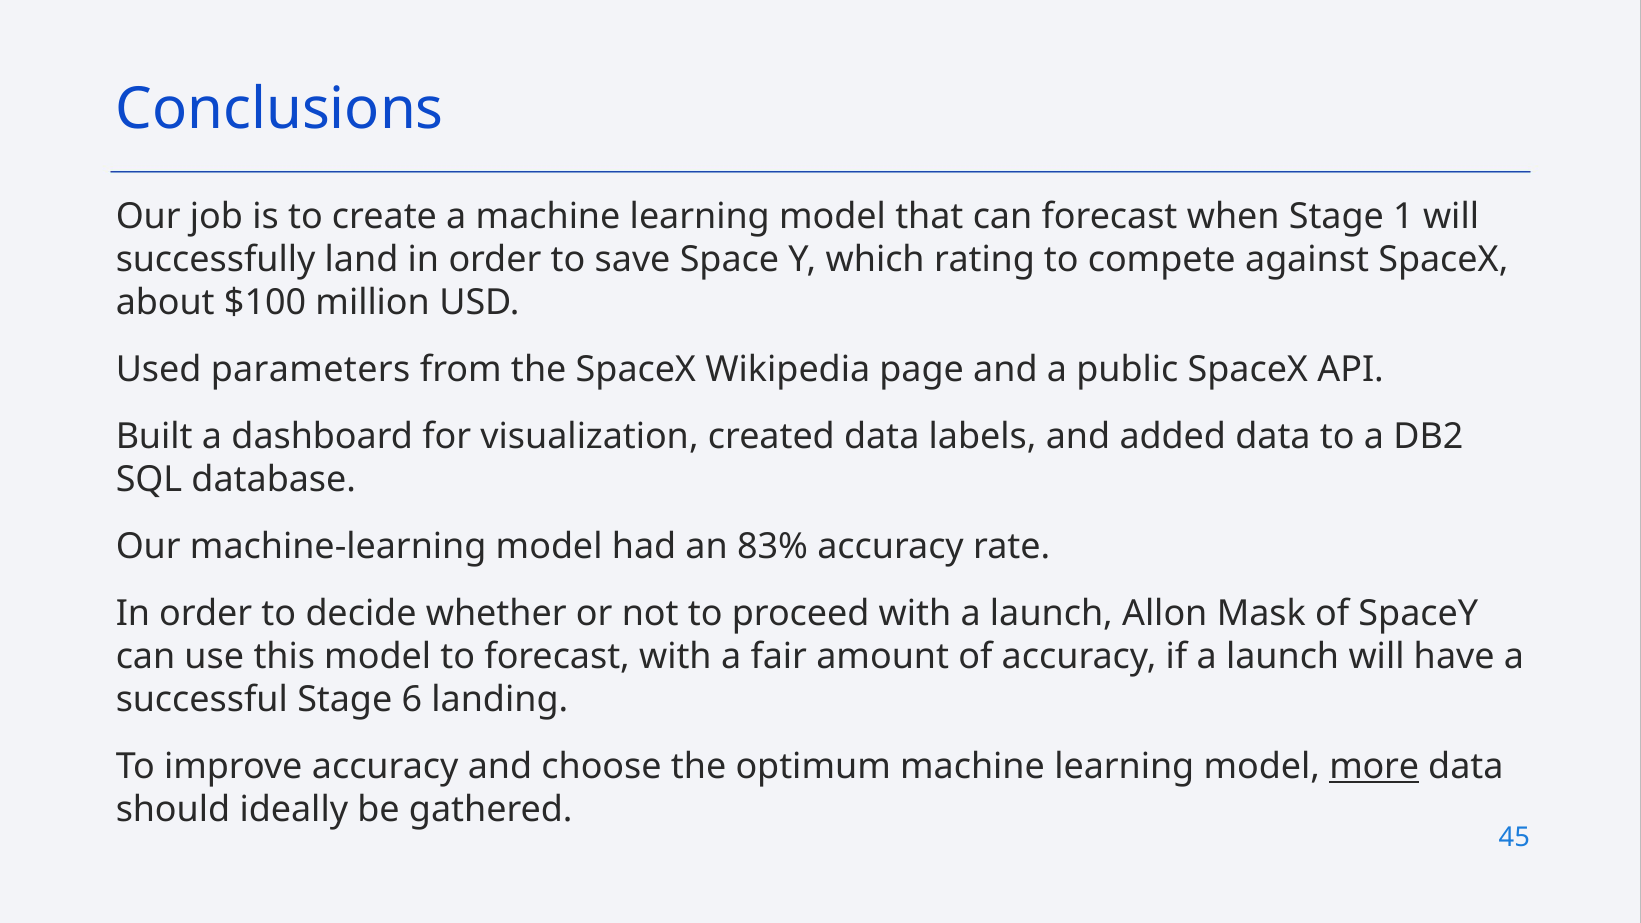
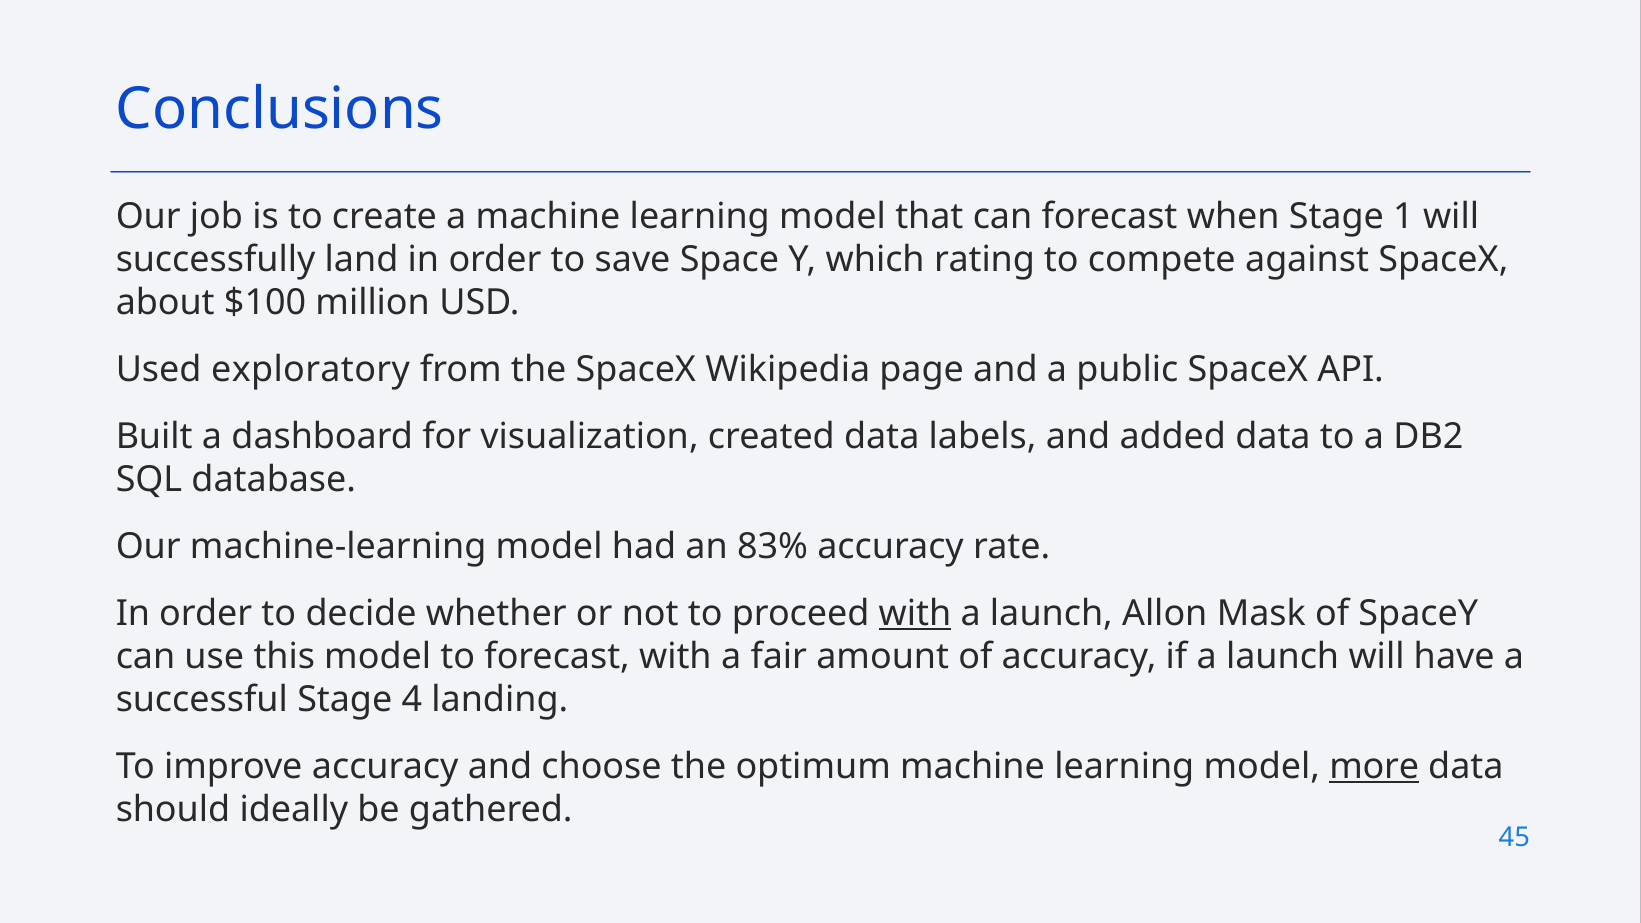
parameters: parameters -> exploratory (311, 369)
with underline: none -> present (915, 614)
6: 6 -> 4 (412, 700)
